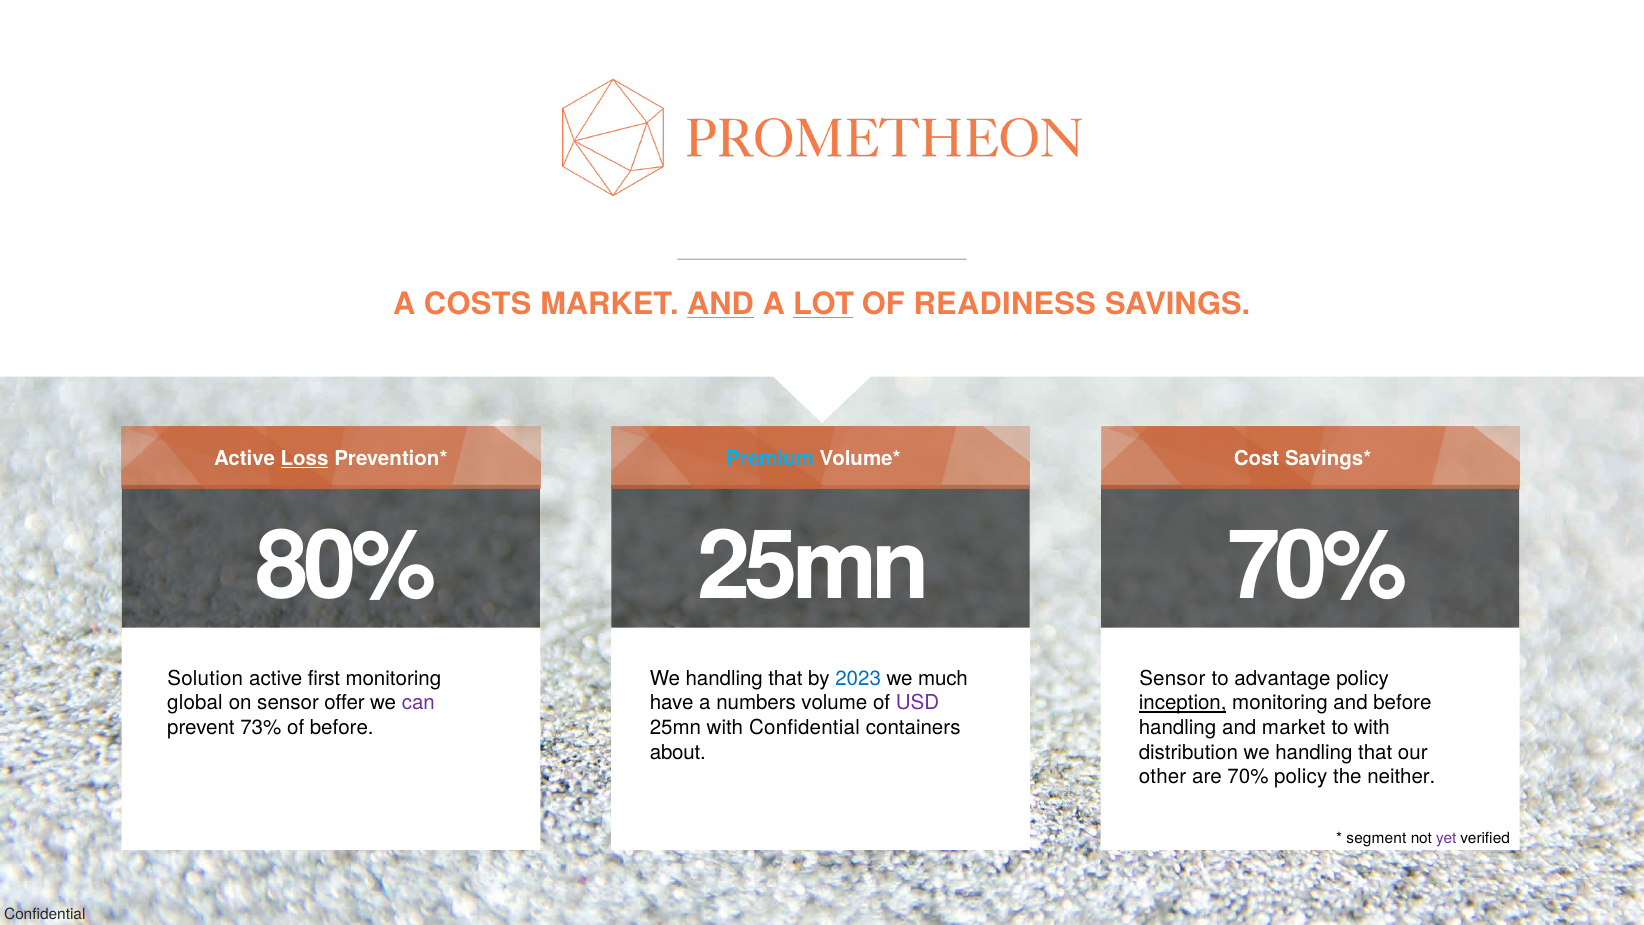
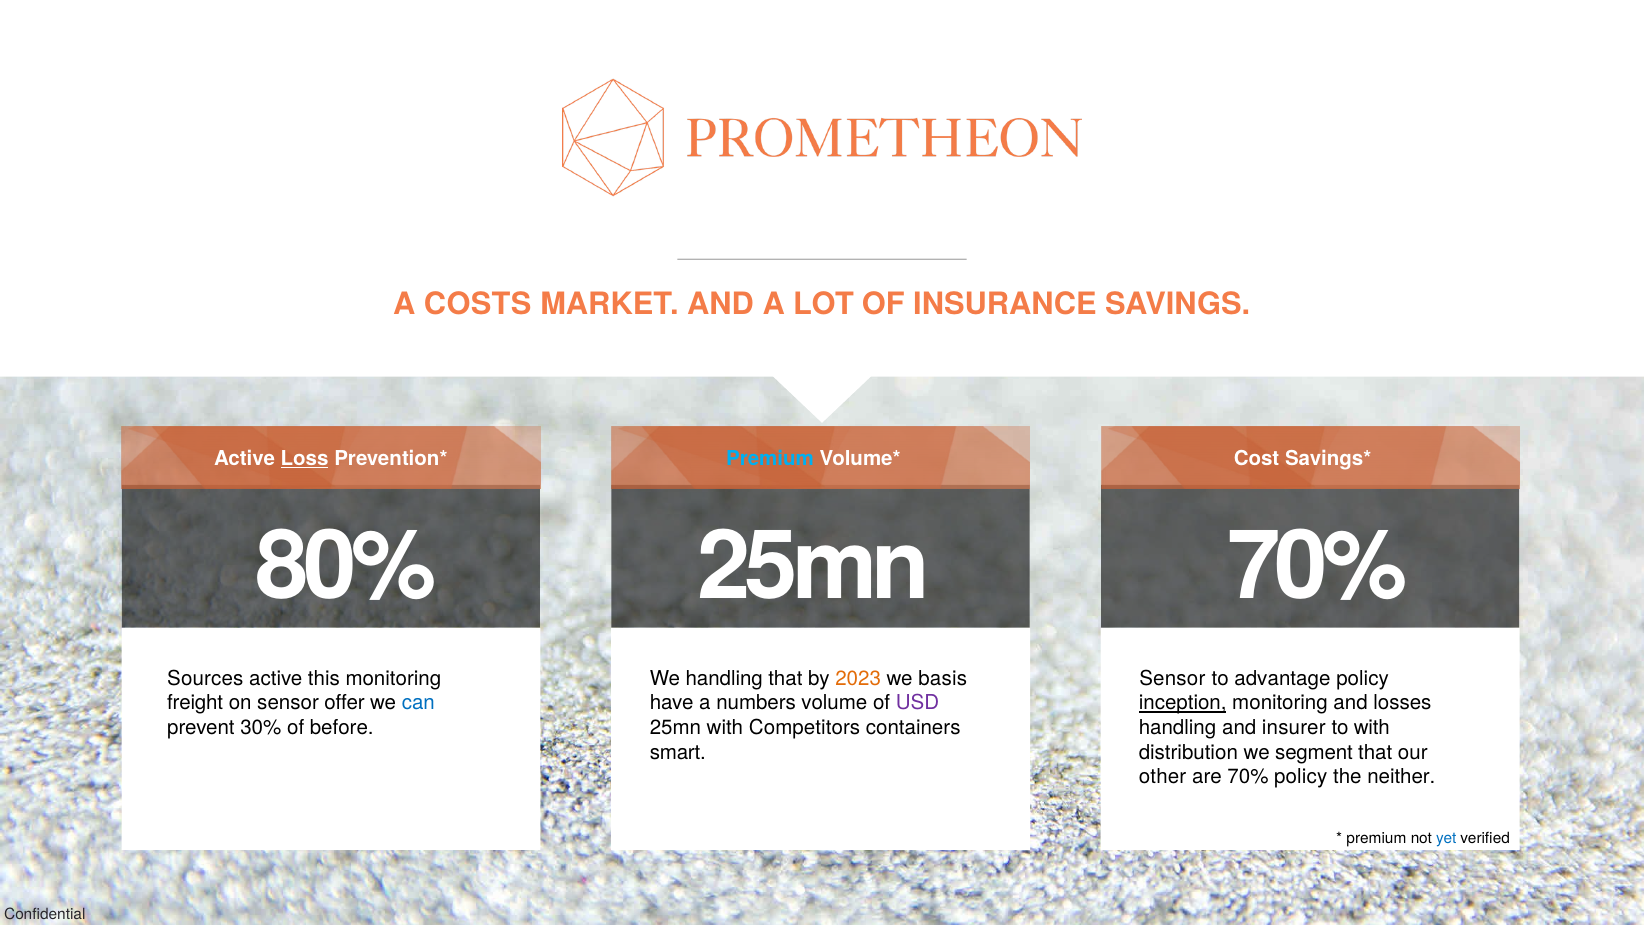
AND underline: present -> none (721, 304)
LOT underline: present -> none (824, 304)
READINESS: READINESS -> INSURANCE (1005, 304)
Solution: Solution -> Sources (205, 678)
first: first -> this (324, 678)
2023 colour: blue -> orange (858, 678)
much: much -> basis (943, 678)
global: global -> freight (195, 703)
can colour: purple -> blue (418, 703)
and before: before -> losses (1402, 703)
73%: 73% -> 30% (261, 728)
with Confidential: Confidential -> Competitors (805, 728)
and market: market -> insurer (1294, 728)
about: about -> smart (678, 752)
distribution we handling: handling -> segment (1314, 752)
segment: segment -> premium (1376, 838)
yet colour: purple -> blue (1446, 838)
